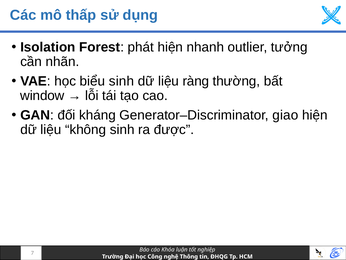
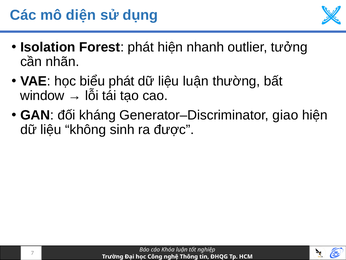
thấp: thấp -> diện (81, 15)
biểu sinh: sinh -> phát (122, 81)
liệu ràng: ràng -> luận (196, 81)
